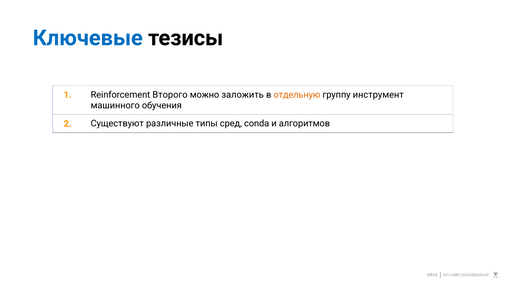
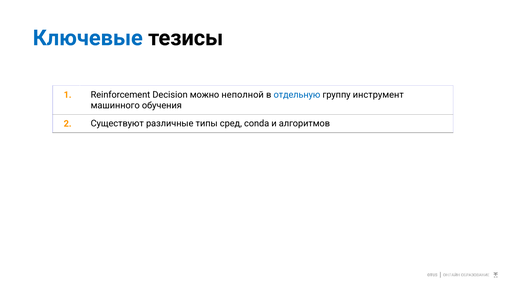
Второго: Второго -> Decision (170, 95)
заложить: заложить -> неполной (243, 95)
отдельную colour: orange -> blue (297, 95)
